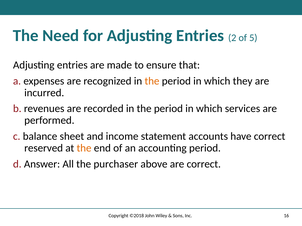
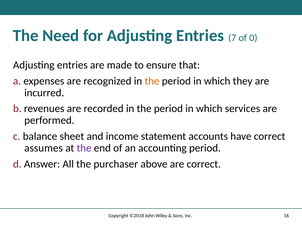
2: 2 -> 7 (232, 38)
5: 5 -> 0 (253, 38)
reserved: reserved -> assumes (44, 148)
the colour: orange -> purple (84, 148)
